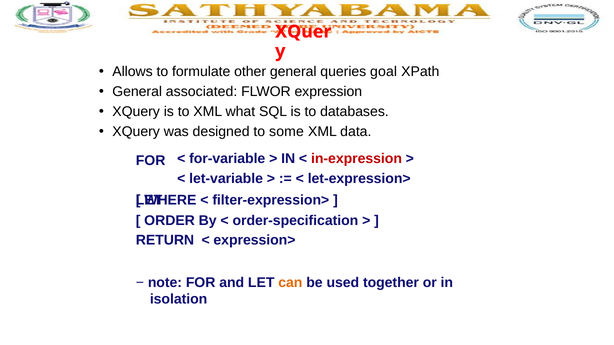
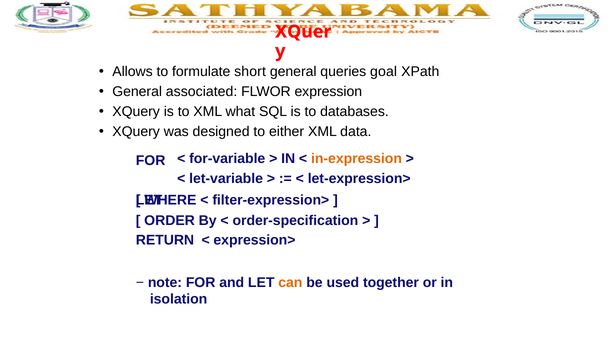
other: other -> short (250, 72)
some: some -> either (287, 132)
in-expression colour: red -> orange (357, 159)
